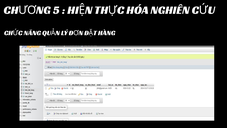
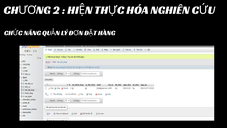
5: 5 -> 2 (56, 10)
